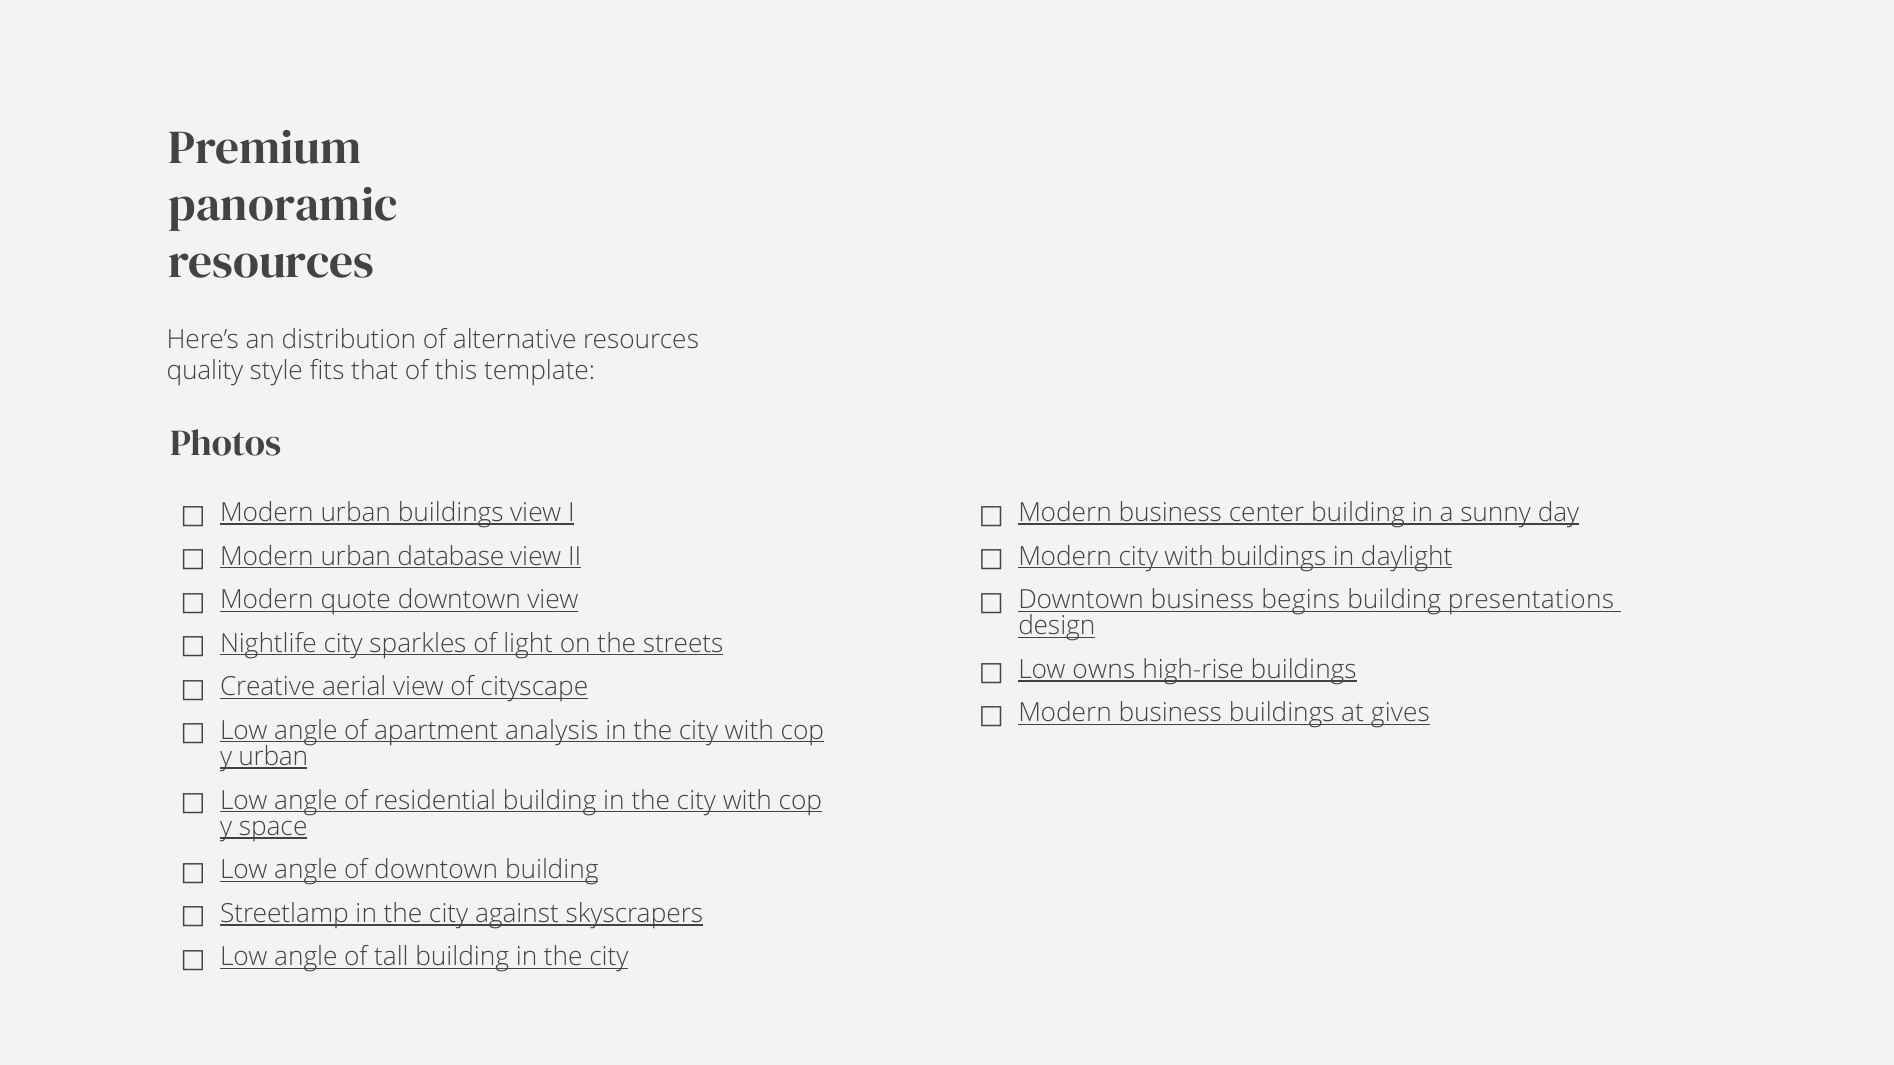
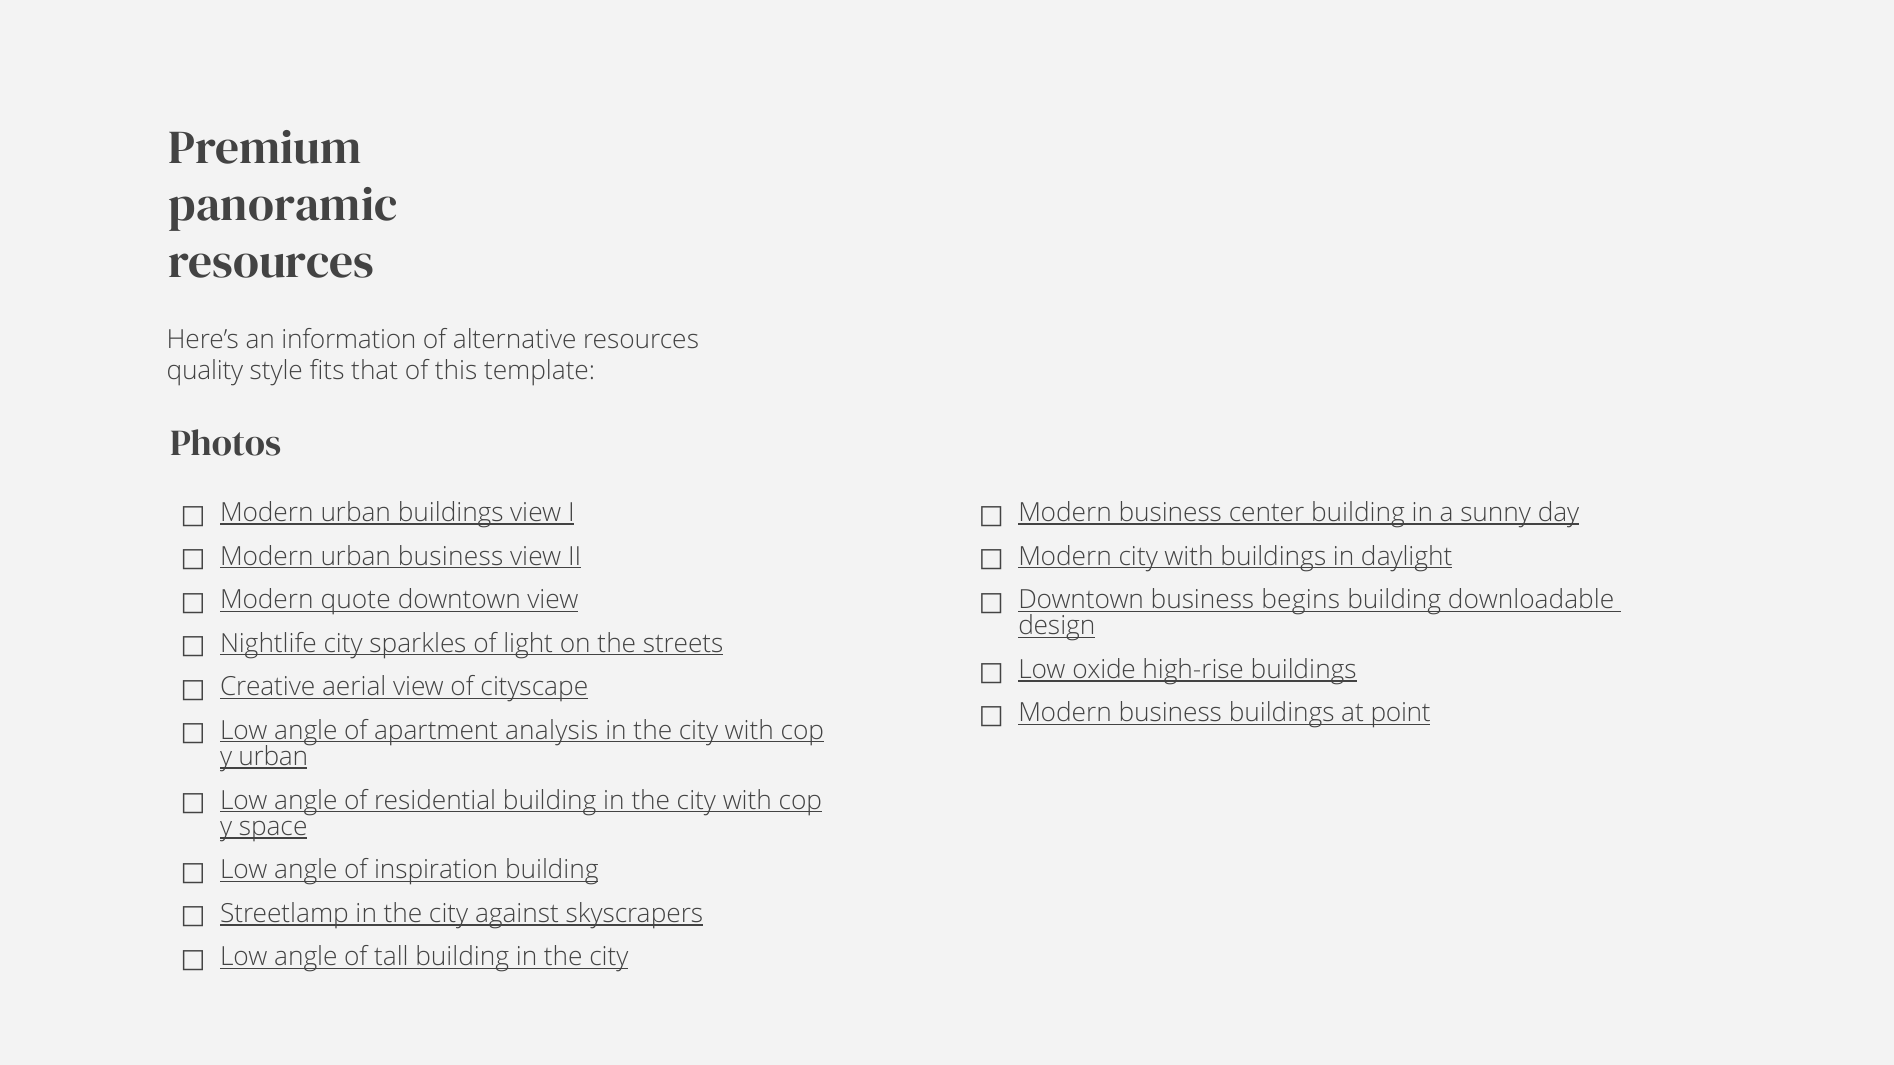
distribution: distribution -> information (349, 340)
urban database: database -> business (451, 557)
presentations: presentations -> downloadable (1531, 600)
owns: owns -> oxide (1104, 670)
gives: gives -> point (1401, 714)
of downtown: downtown -> inspiration (436, 871)
